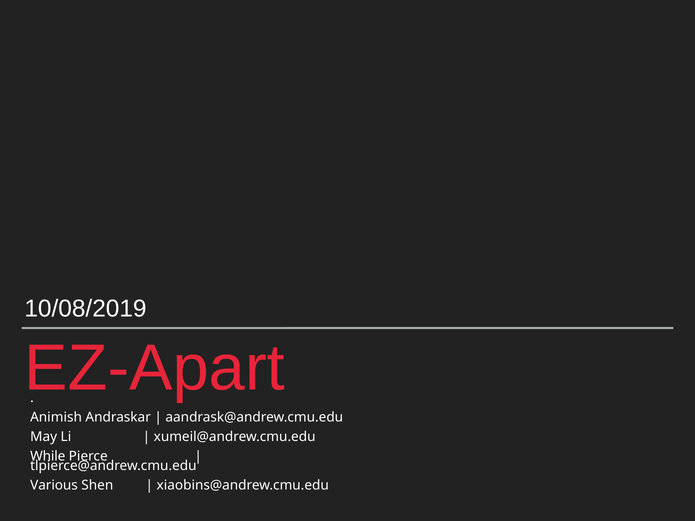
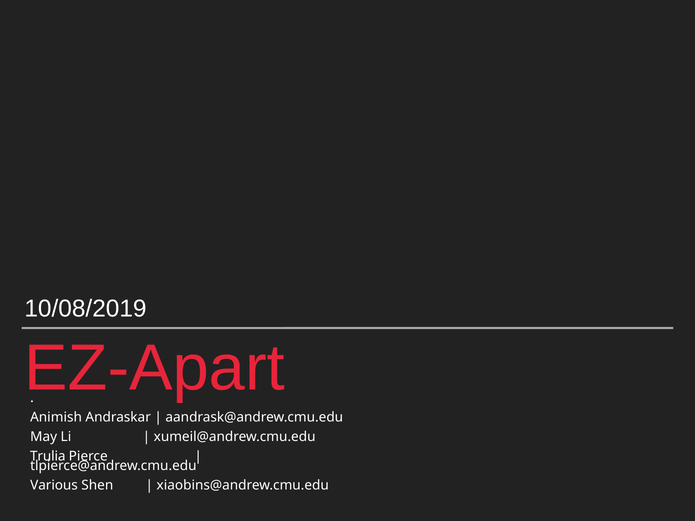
While: While -> Trulia (48, 456)
